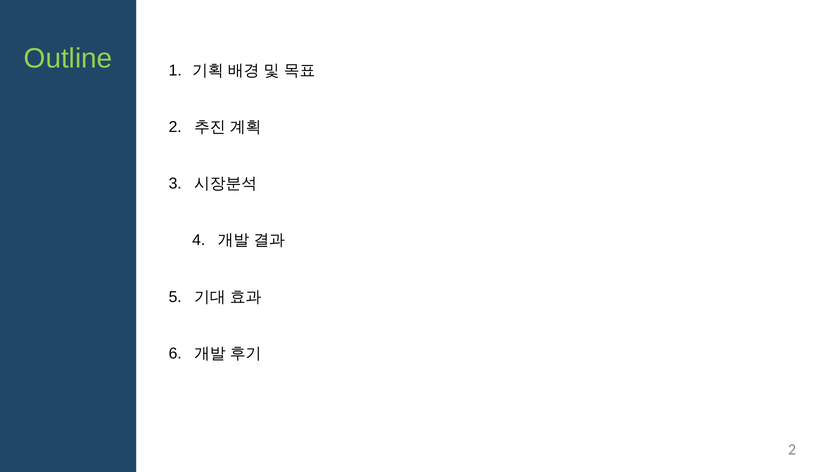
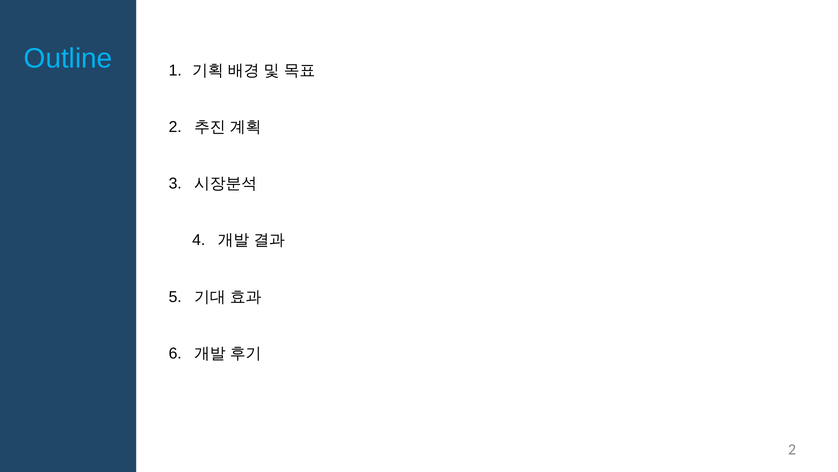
Outline colour: light green -> light blue (68, 59)
